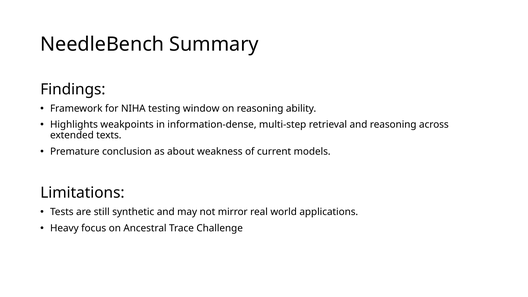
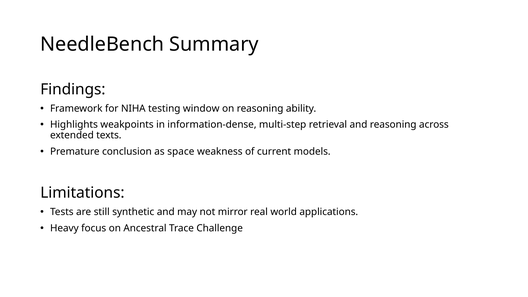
about: about -> space (181, 152)
